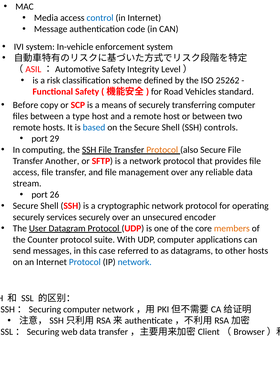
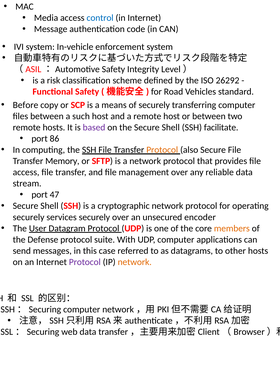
25262: 25262 -> 26292 (228, 80)
type: type -> such (81, 116)
based colour: blue -> purple (94, 127)
controls: controls -> facilitate (221, 127)
29: 29 -> 86 (54, 138)
Another: Another -> Memory (62, 161)
26: 26 -> 47 (54, 194)
Counter: Counter -> Defense (43, 239)
Protocol colour: blue -> purple (85, 262)
network colour: blue -> orange (135, 262)
